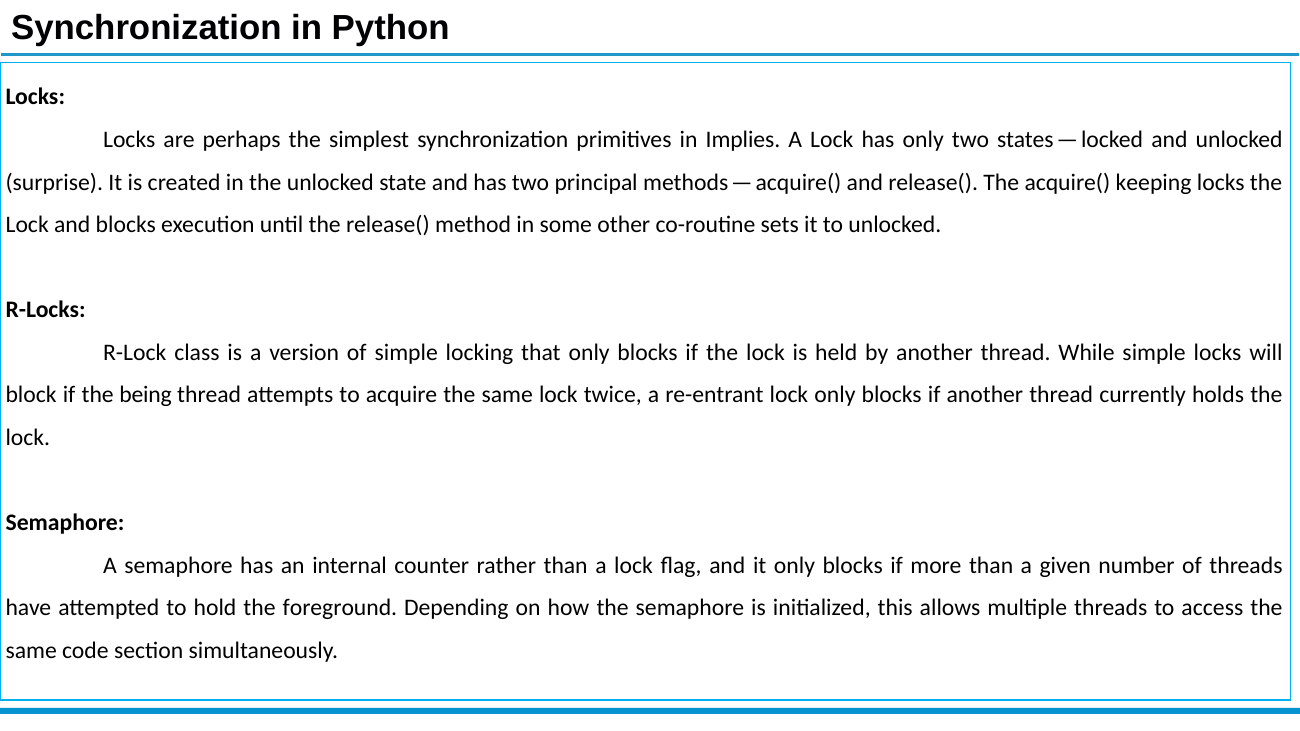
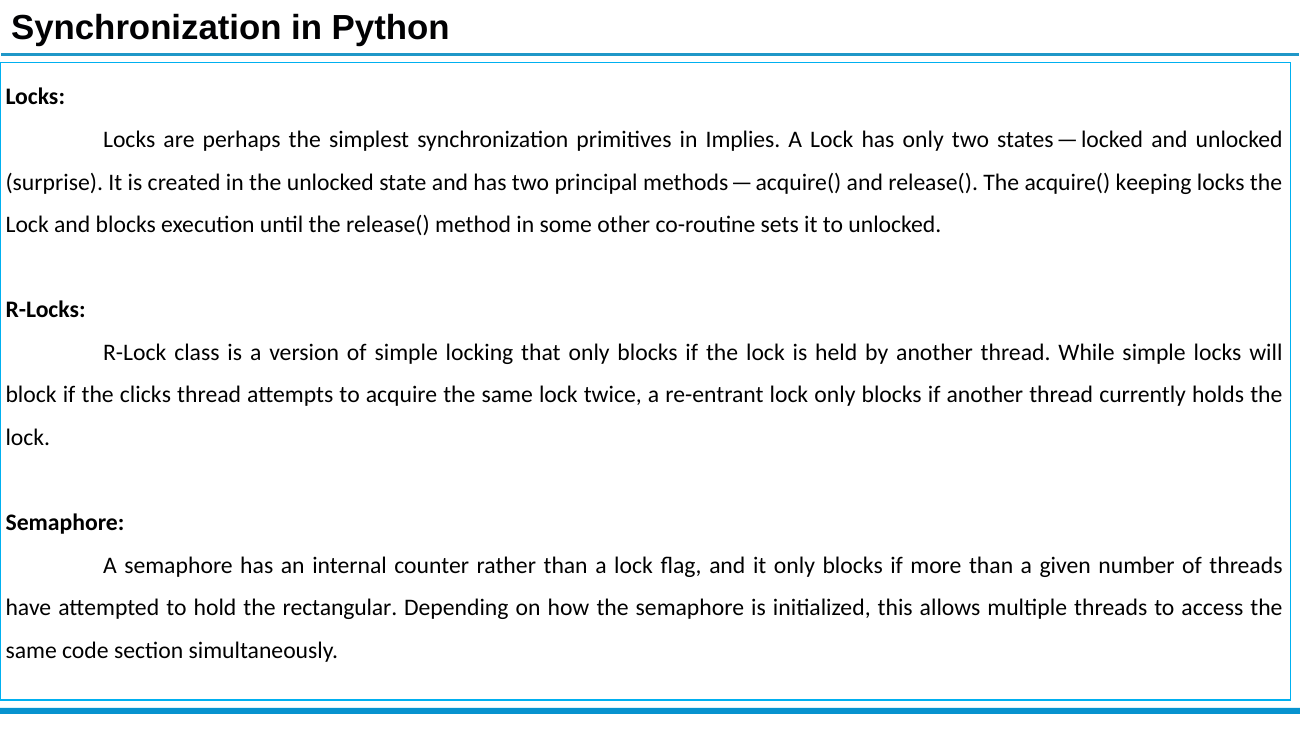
being: being -> clicks (145, 395)
foreground: foreground -> rectangular (340, 608)
